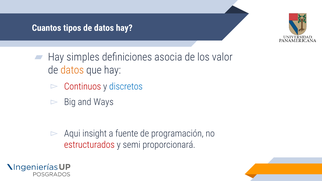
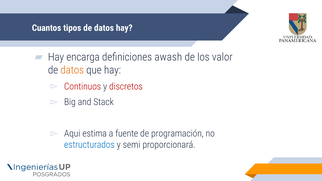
simples: simples -> encarga (83, 57)
asocia: asocia -> awash (168, 57)
discretos colour: blue -> red (126, 86)
Ways: Ways -> Stack (104, 102)
insight: insight -> estima (95, 134)
estructurados colour: red -> blue (89, 145)
